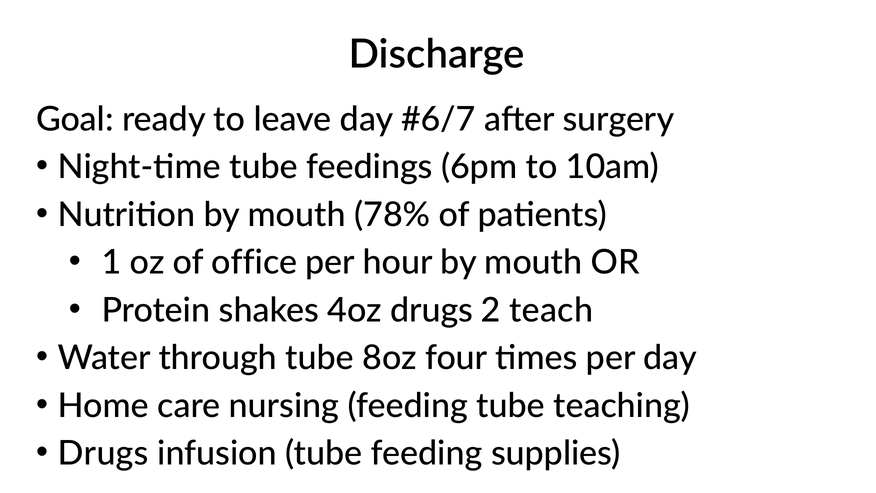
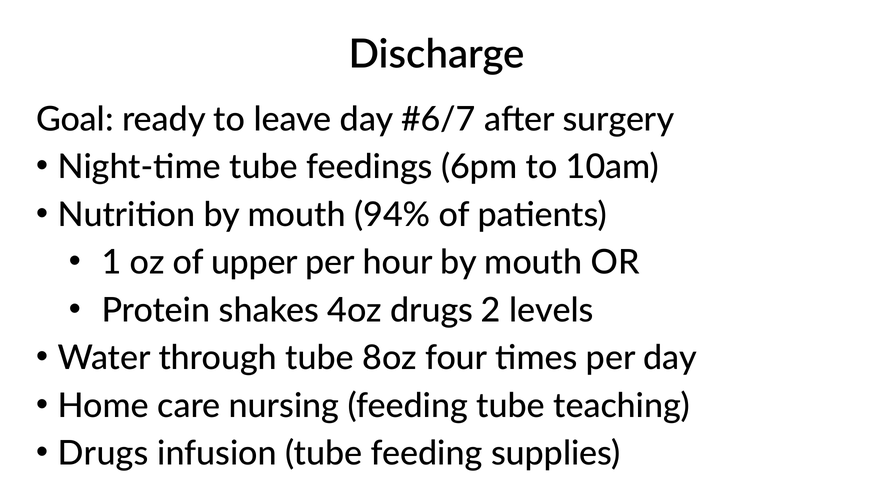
78%: 78% -> 94% (392, 215)
office: office -> upper (255, 262)
teach: teach -> levels (551, 310)
